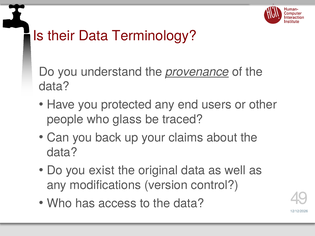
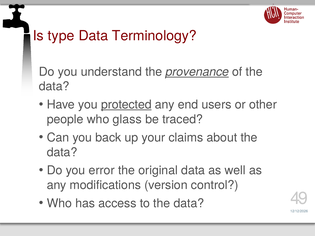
their: their -> type (61, 36)
protected underline: none -> present (126, 105)
exist: exist -> error (102, 171)
